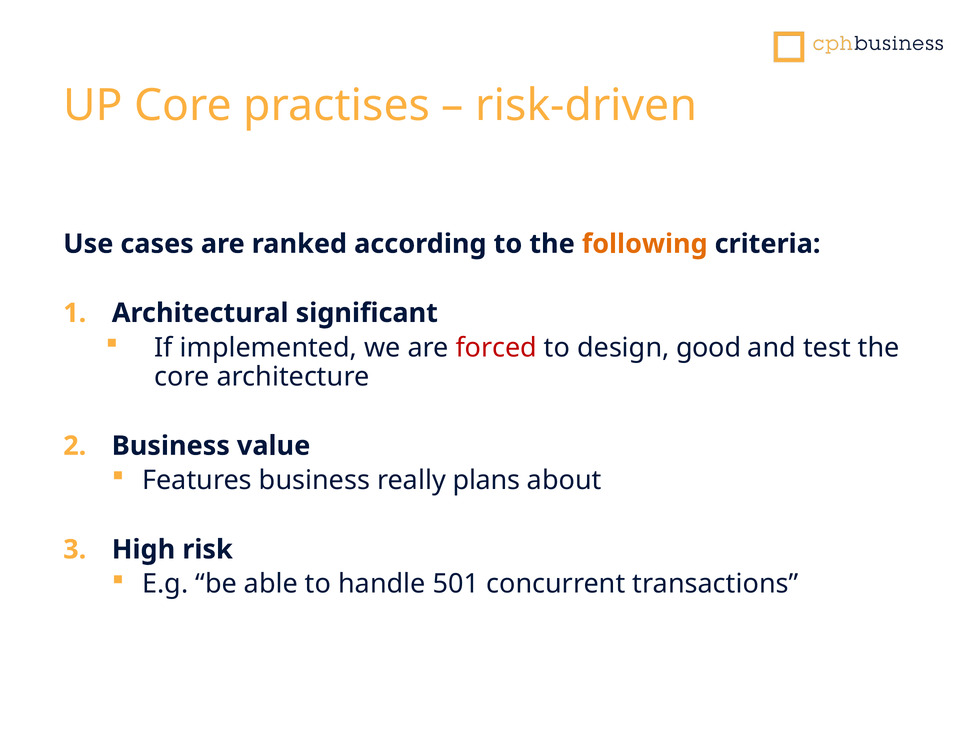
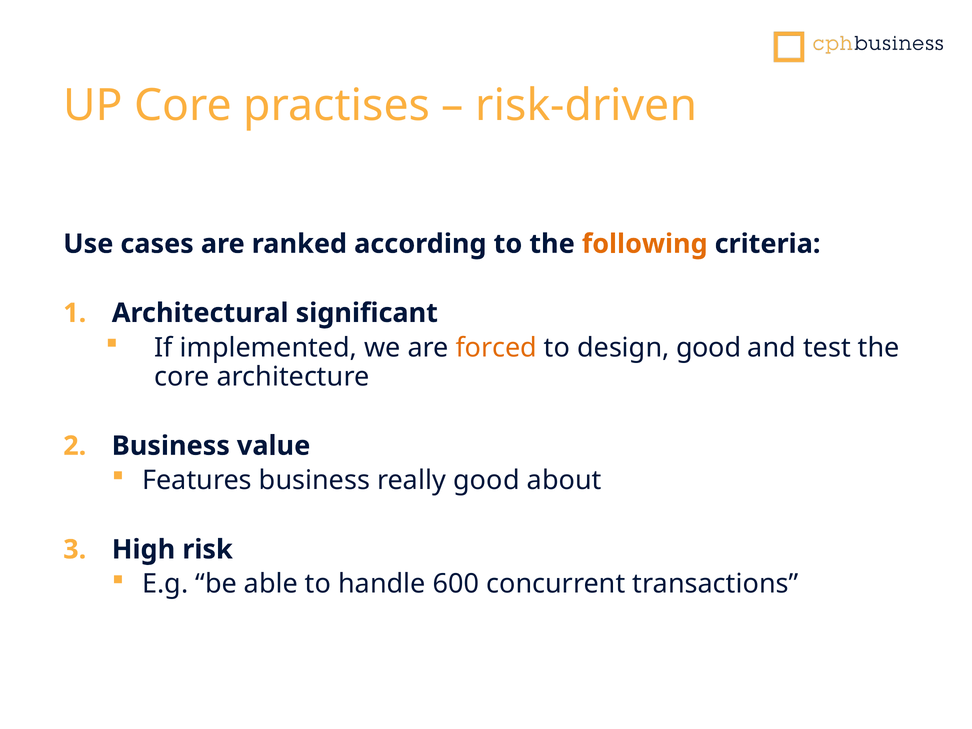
forced colour: red -> orange (496, 348)
really plans: plans -> good (486, 480)
501: 501 -> 600 (456, 584)
